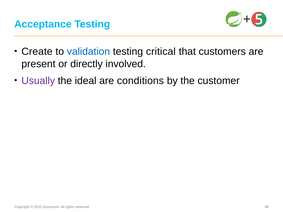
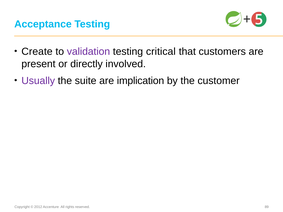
validation colour: blue -> purple (88, 52)
ideal: ideal -> suite (86, 81)
conditions: conditions -> implication (141, 81)
